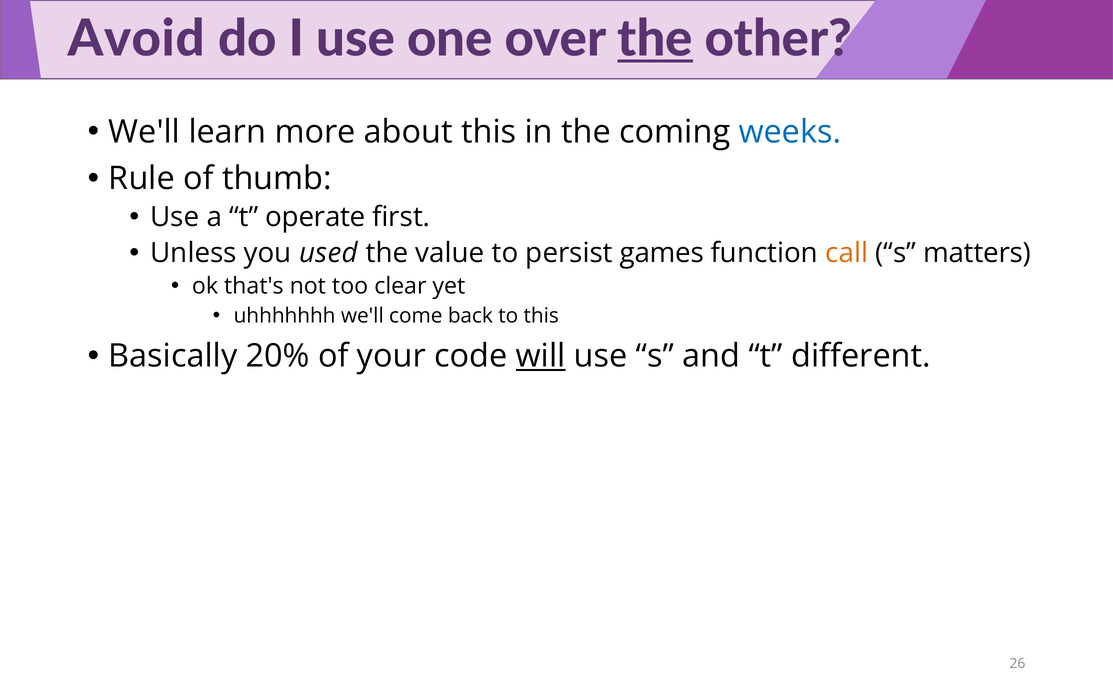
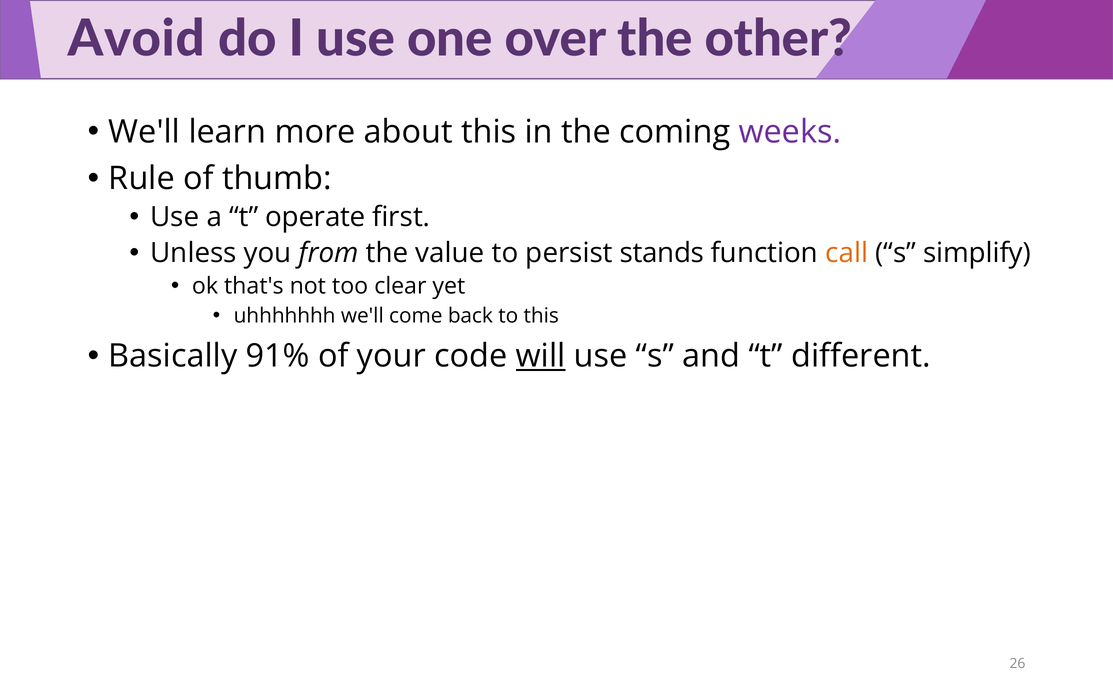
the underline: present -> none (655, 39)
weeks colour: blue -> purple (790, 132)
used: used -> from (329, 253)
games: games -> stands (662, 253)
matters: matters -> simplify (977, 253)
20%: 20% -> 91% (278, 356)
